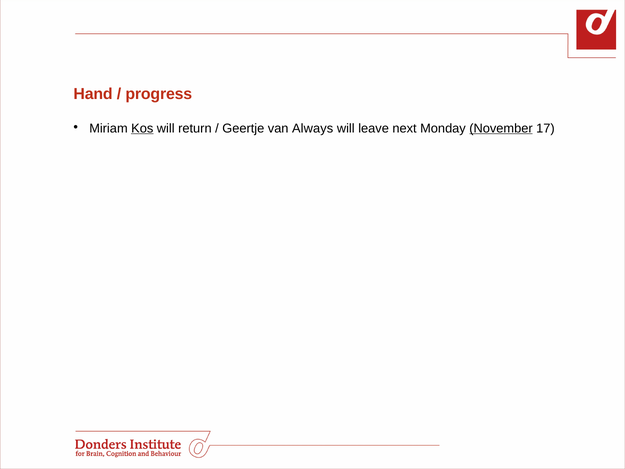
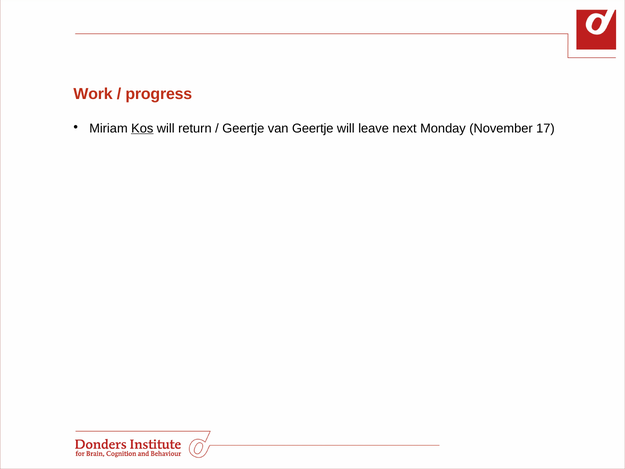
Hand: Hand -> Work (93, 94)
van Always: Always -> Geertje (313, 128)
November underline: present -> none (501, 128)
